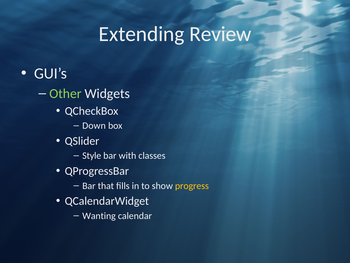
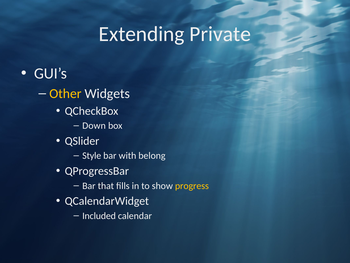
Review: Review -> Private (220, 34)
Other colour: light green -> yellow (66, 94)
classes: classes -> belong (152, 155)
Wanting: Wanting -> Included (99, 215)
